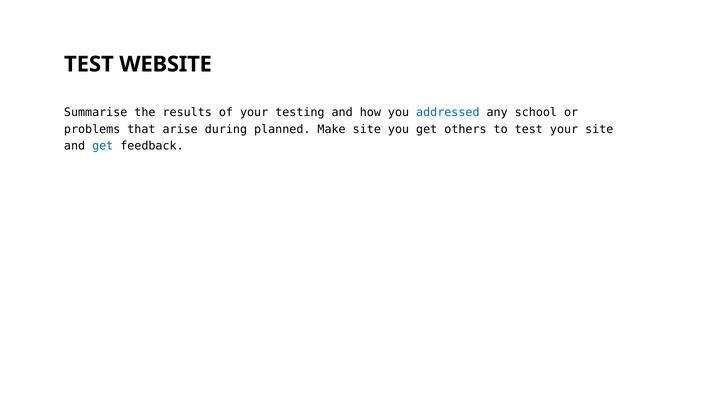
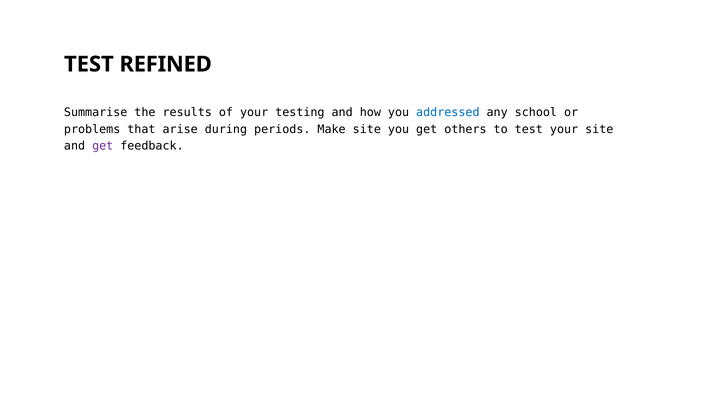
WEBSITE: WEBSITE -> REFINED (166, 64)
planned: planned -> periods (282, 129)
get colour: blue -> purple (103, 146)
